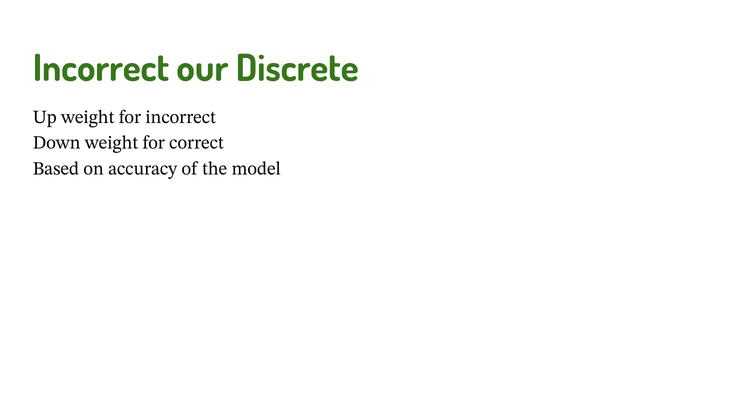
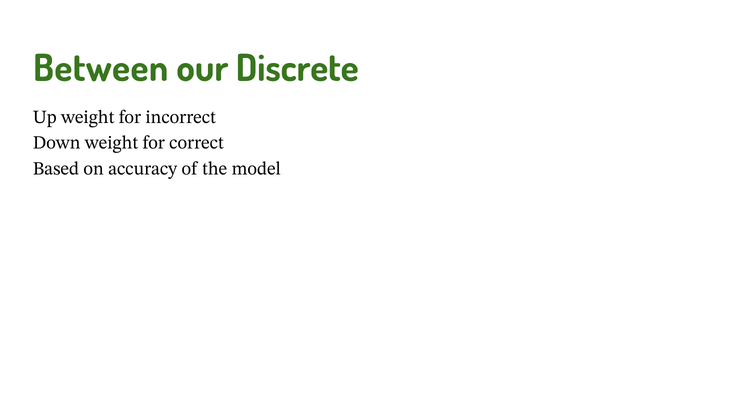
Incorrect: Incorrect -> Between (101, 69)
